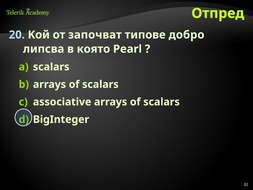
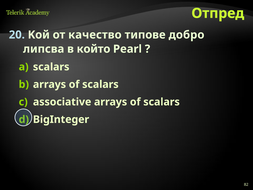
започват: започват -> качество (95, 35)
която: която -> който (94, 49)
